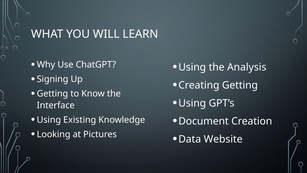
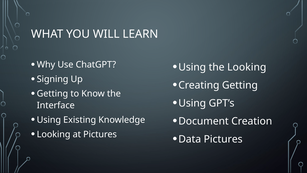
the Analysis: Analysis -> Looking (247, 67)
Data Website: Website -> Pictures (223, 139)
